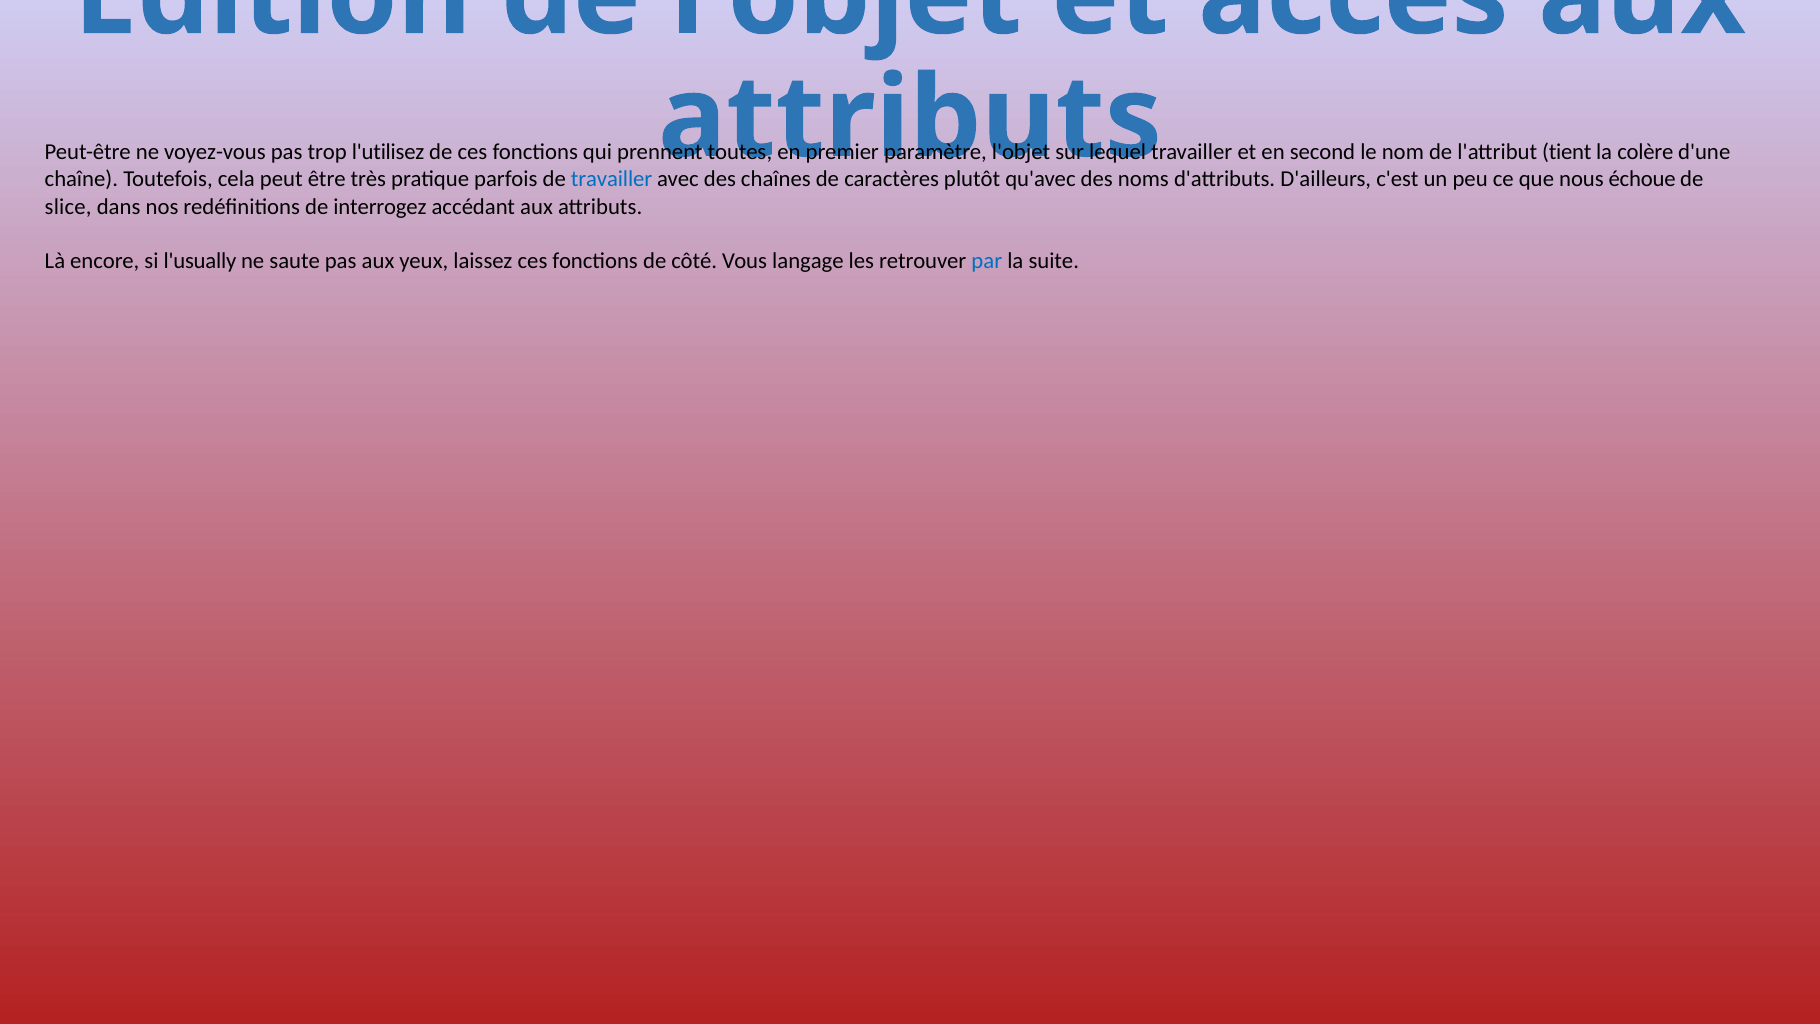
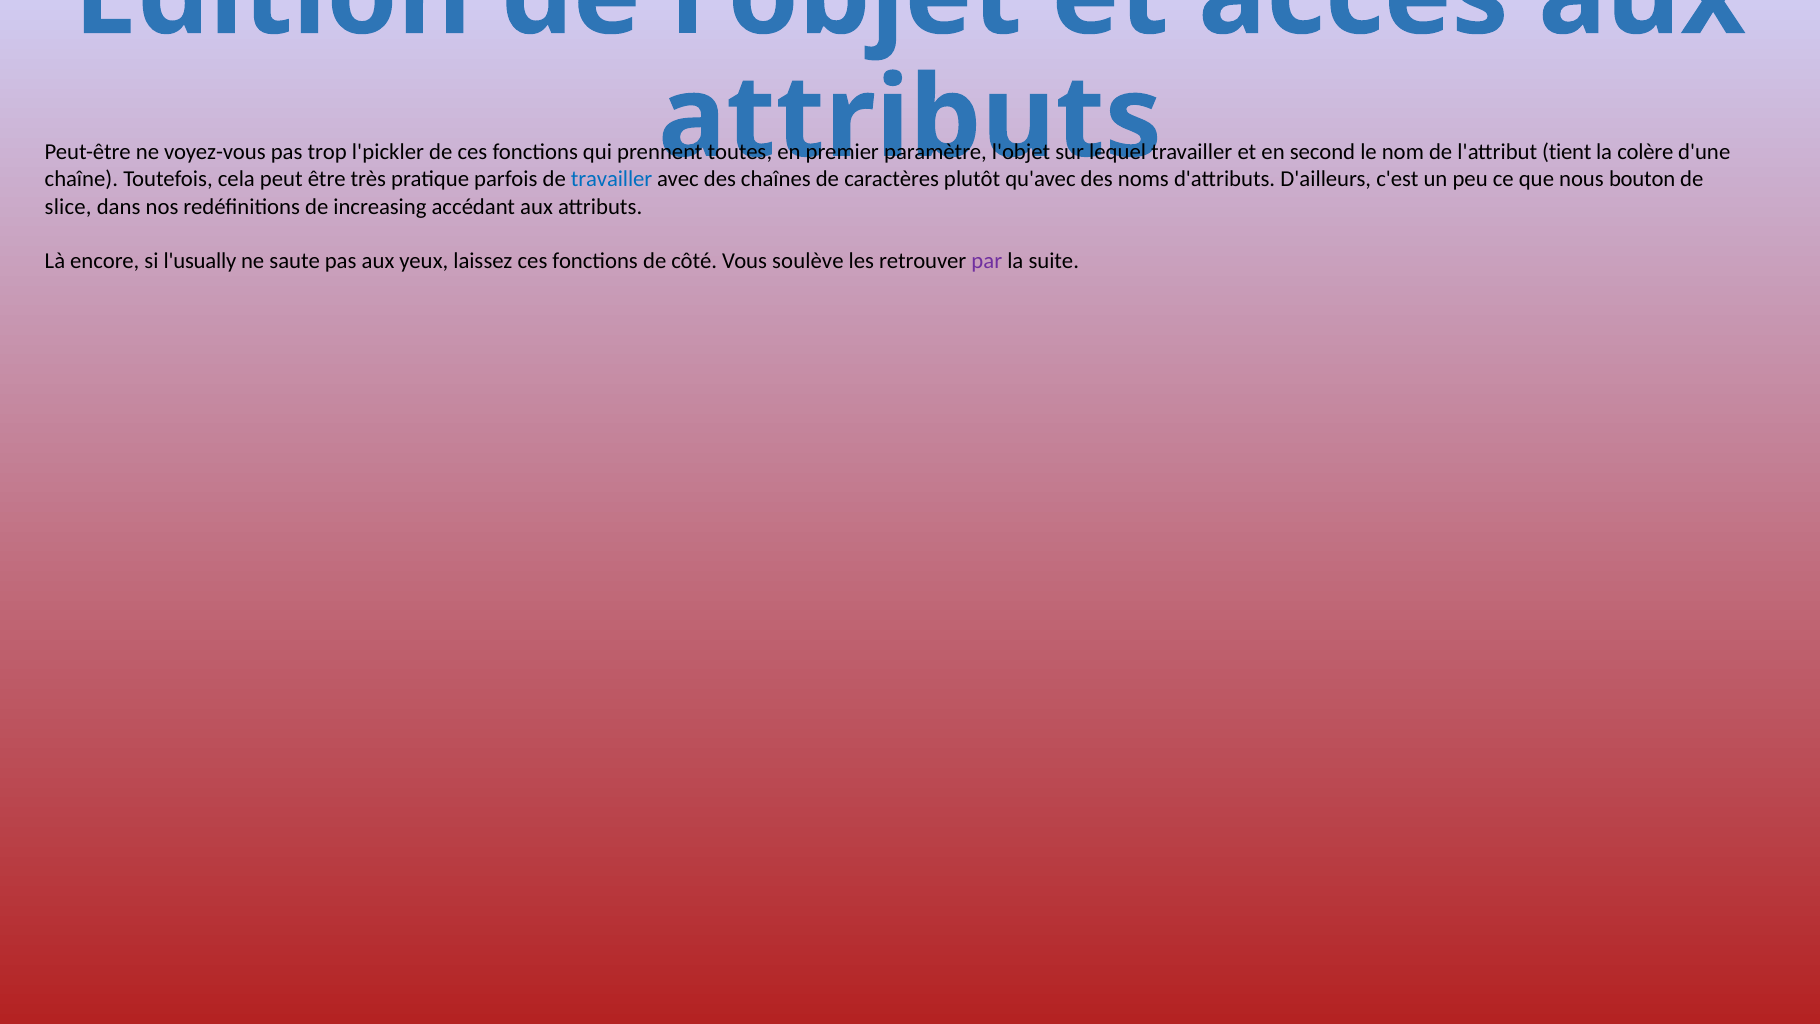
l'utilisez: l'utilisez -> l'pickler (388, 152)
échoue: échoue -> bouton (1642, 179)
interrogez: interrogez -> increasing (380, 207)
langage: langage -> soulève (808, 261)
par colour: blue -> purple (987, 261)
